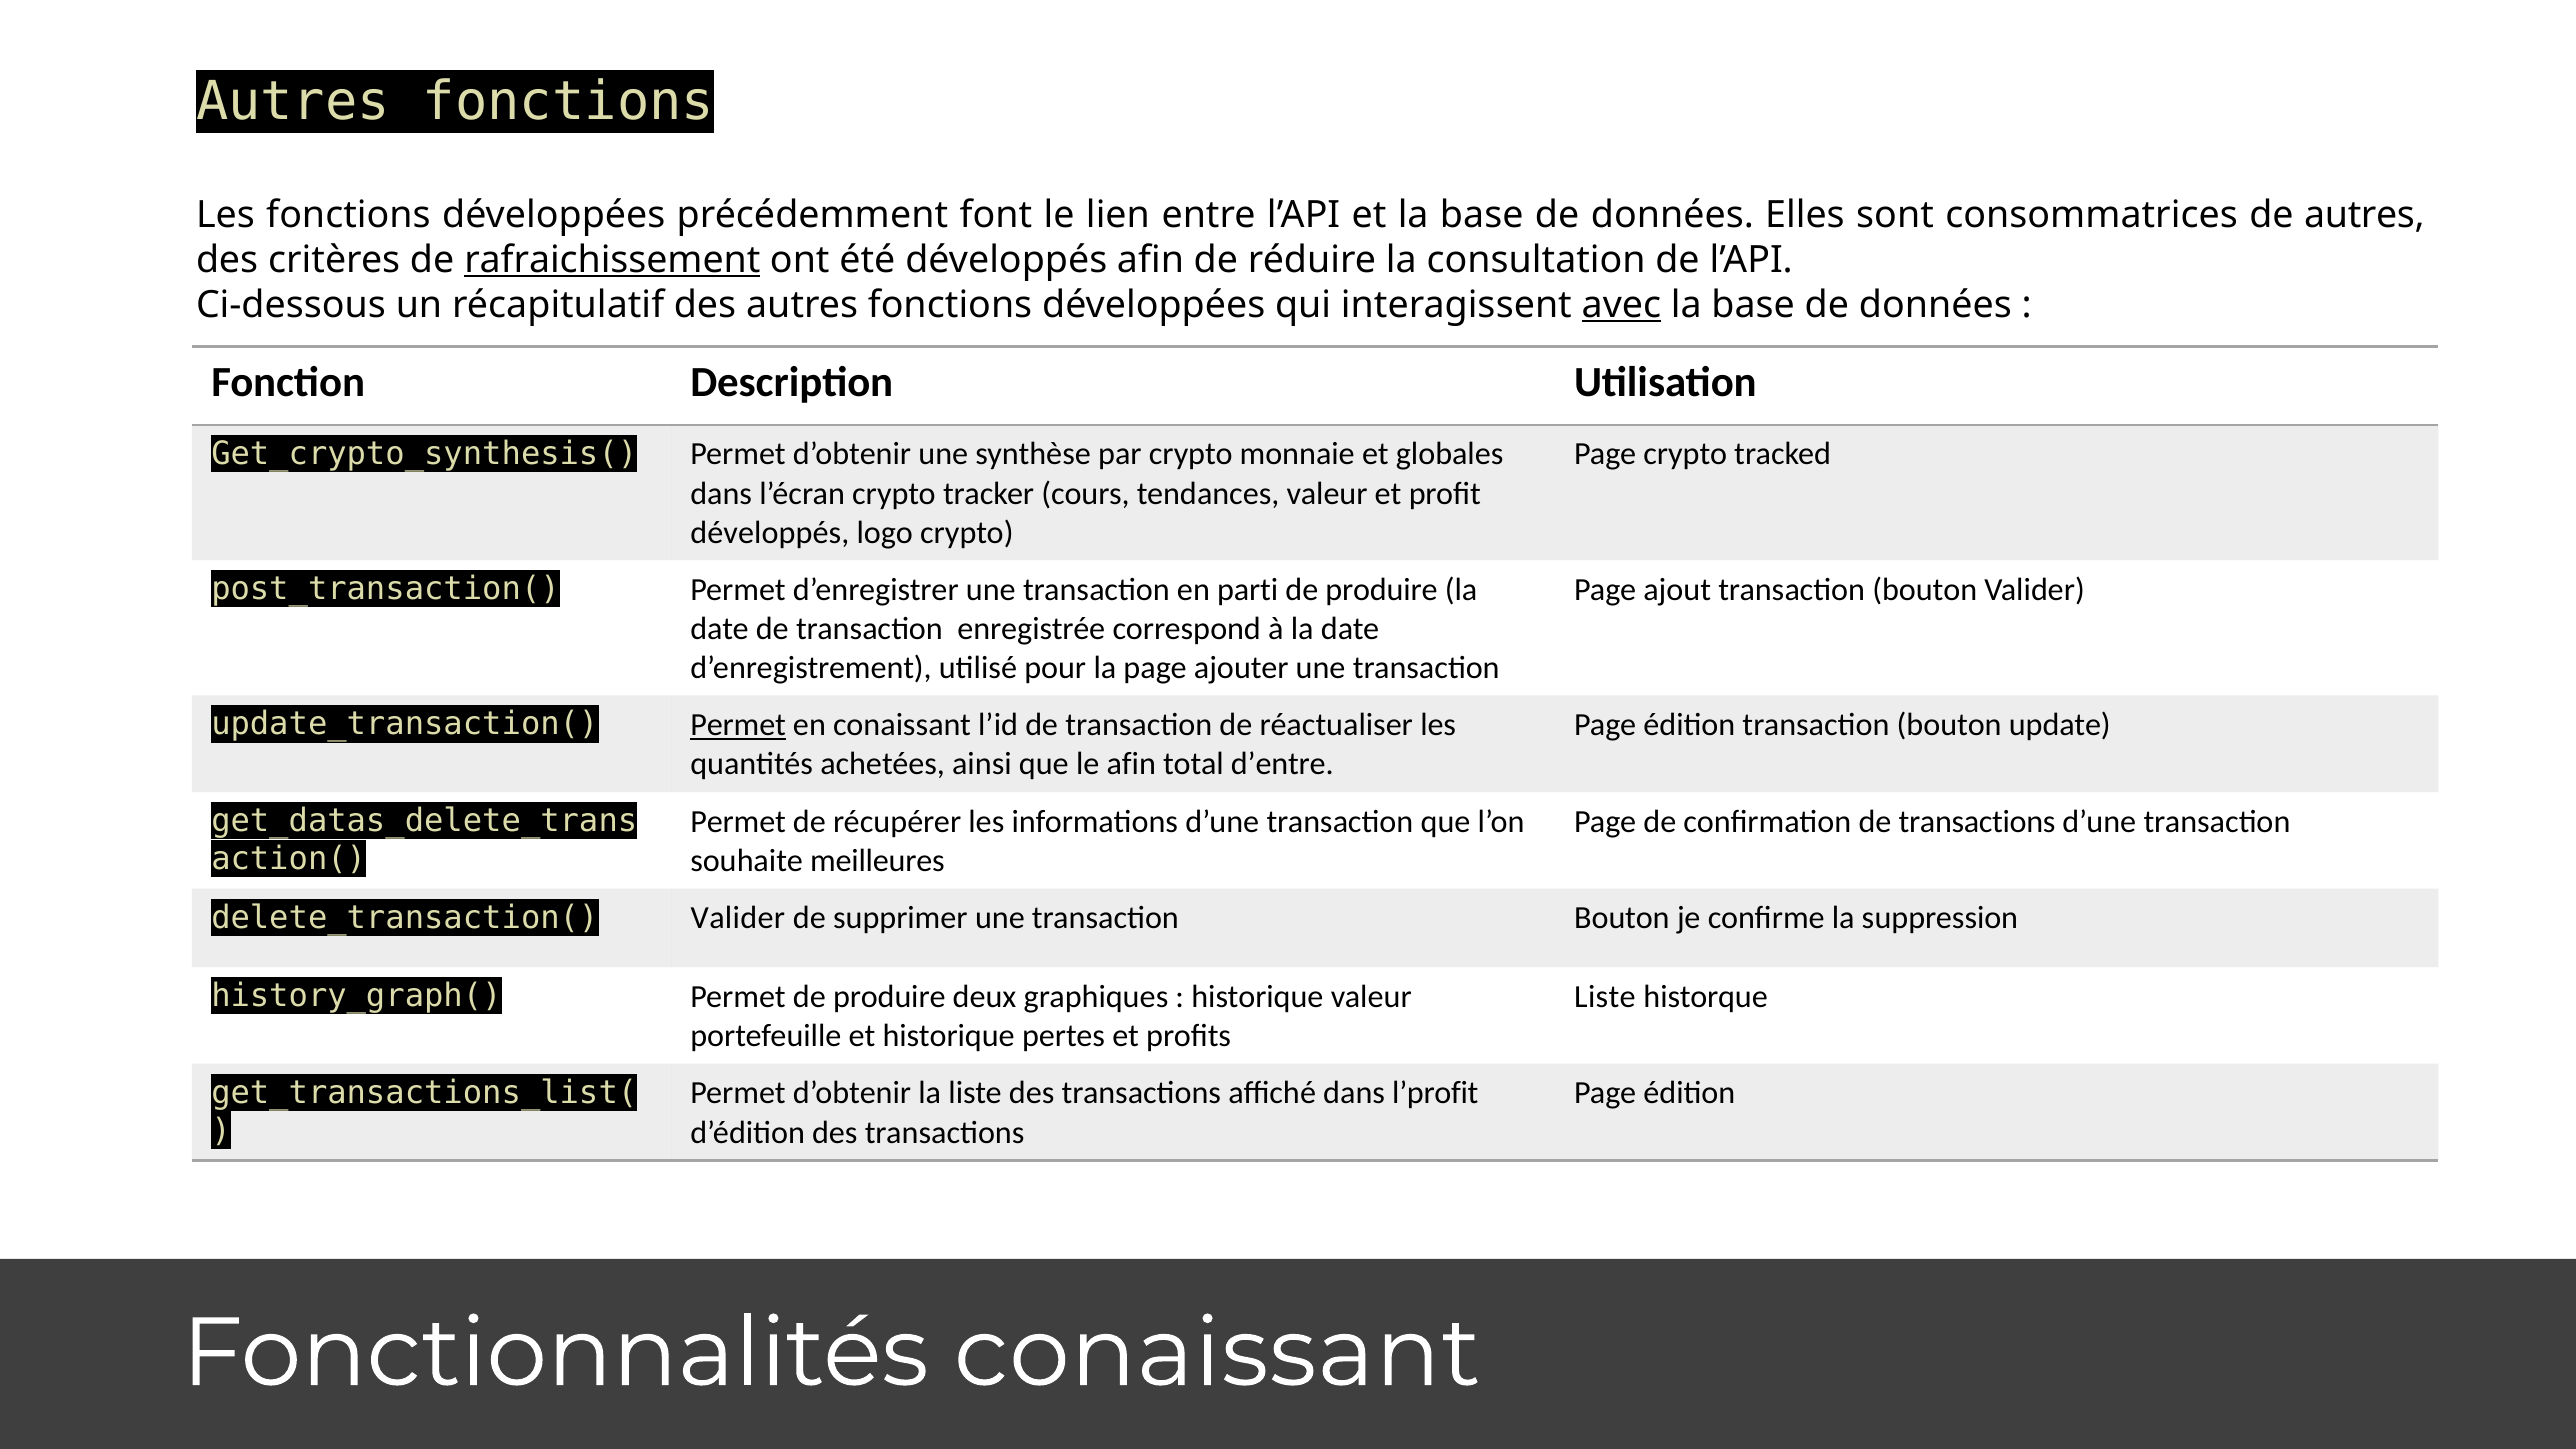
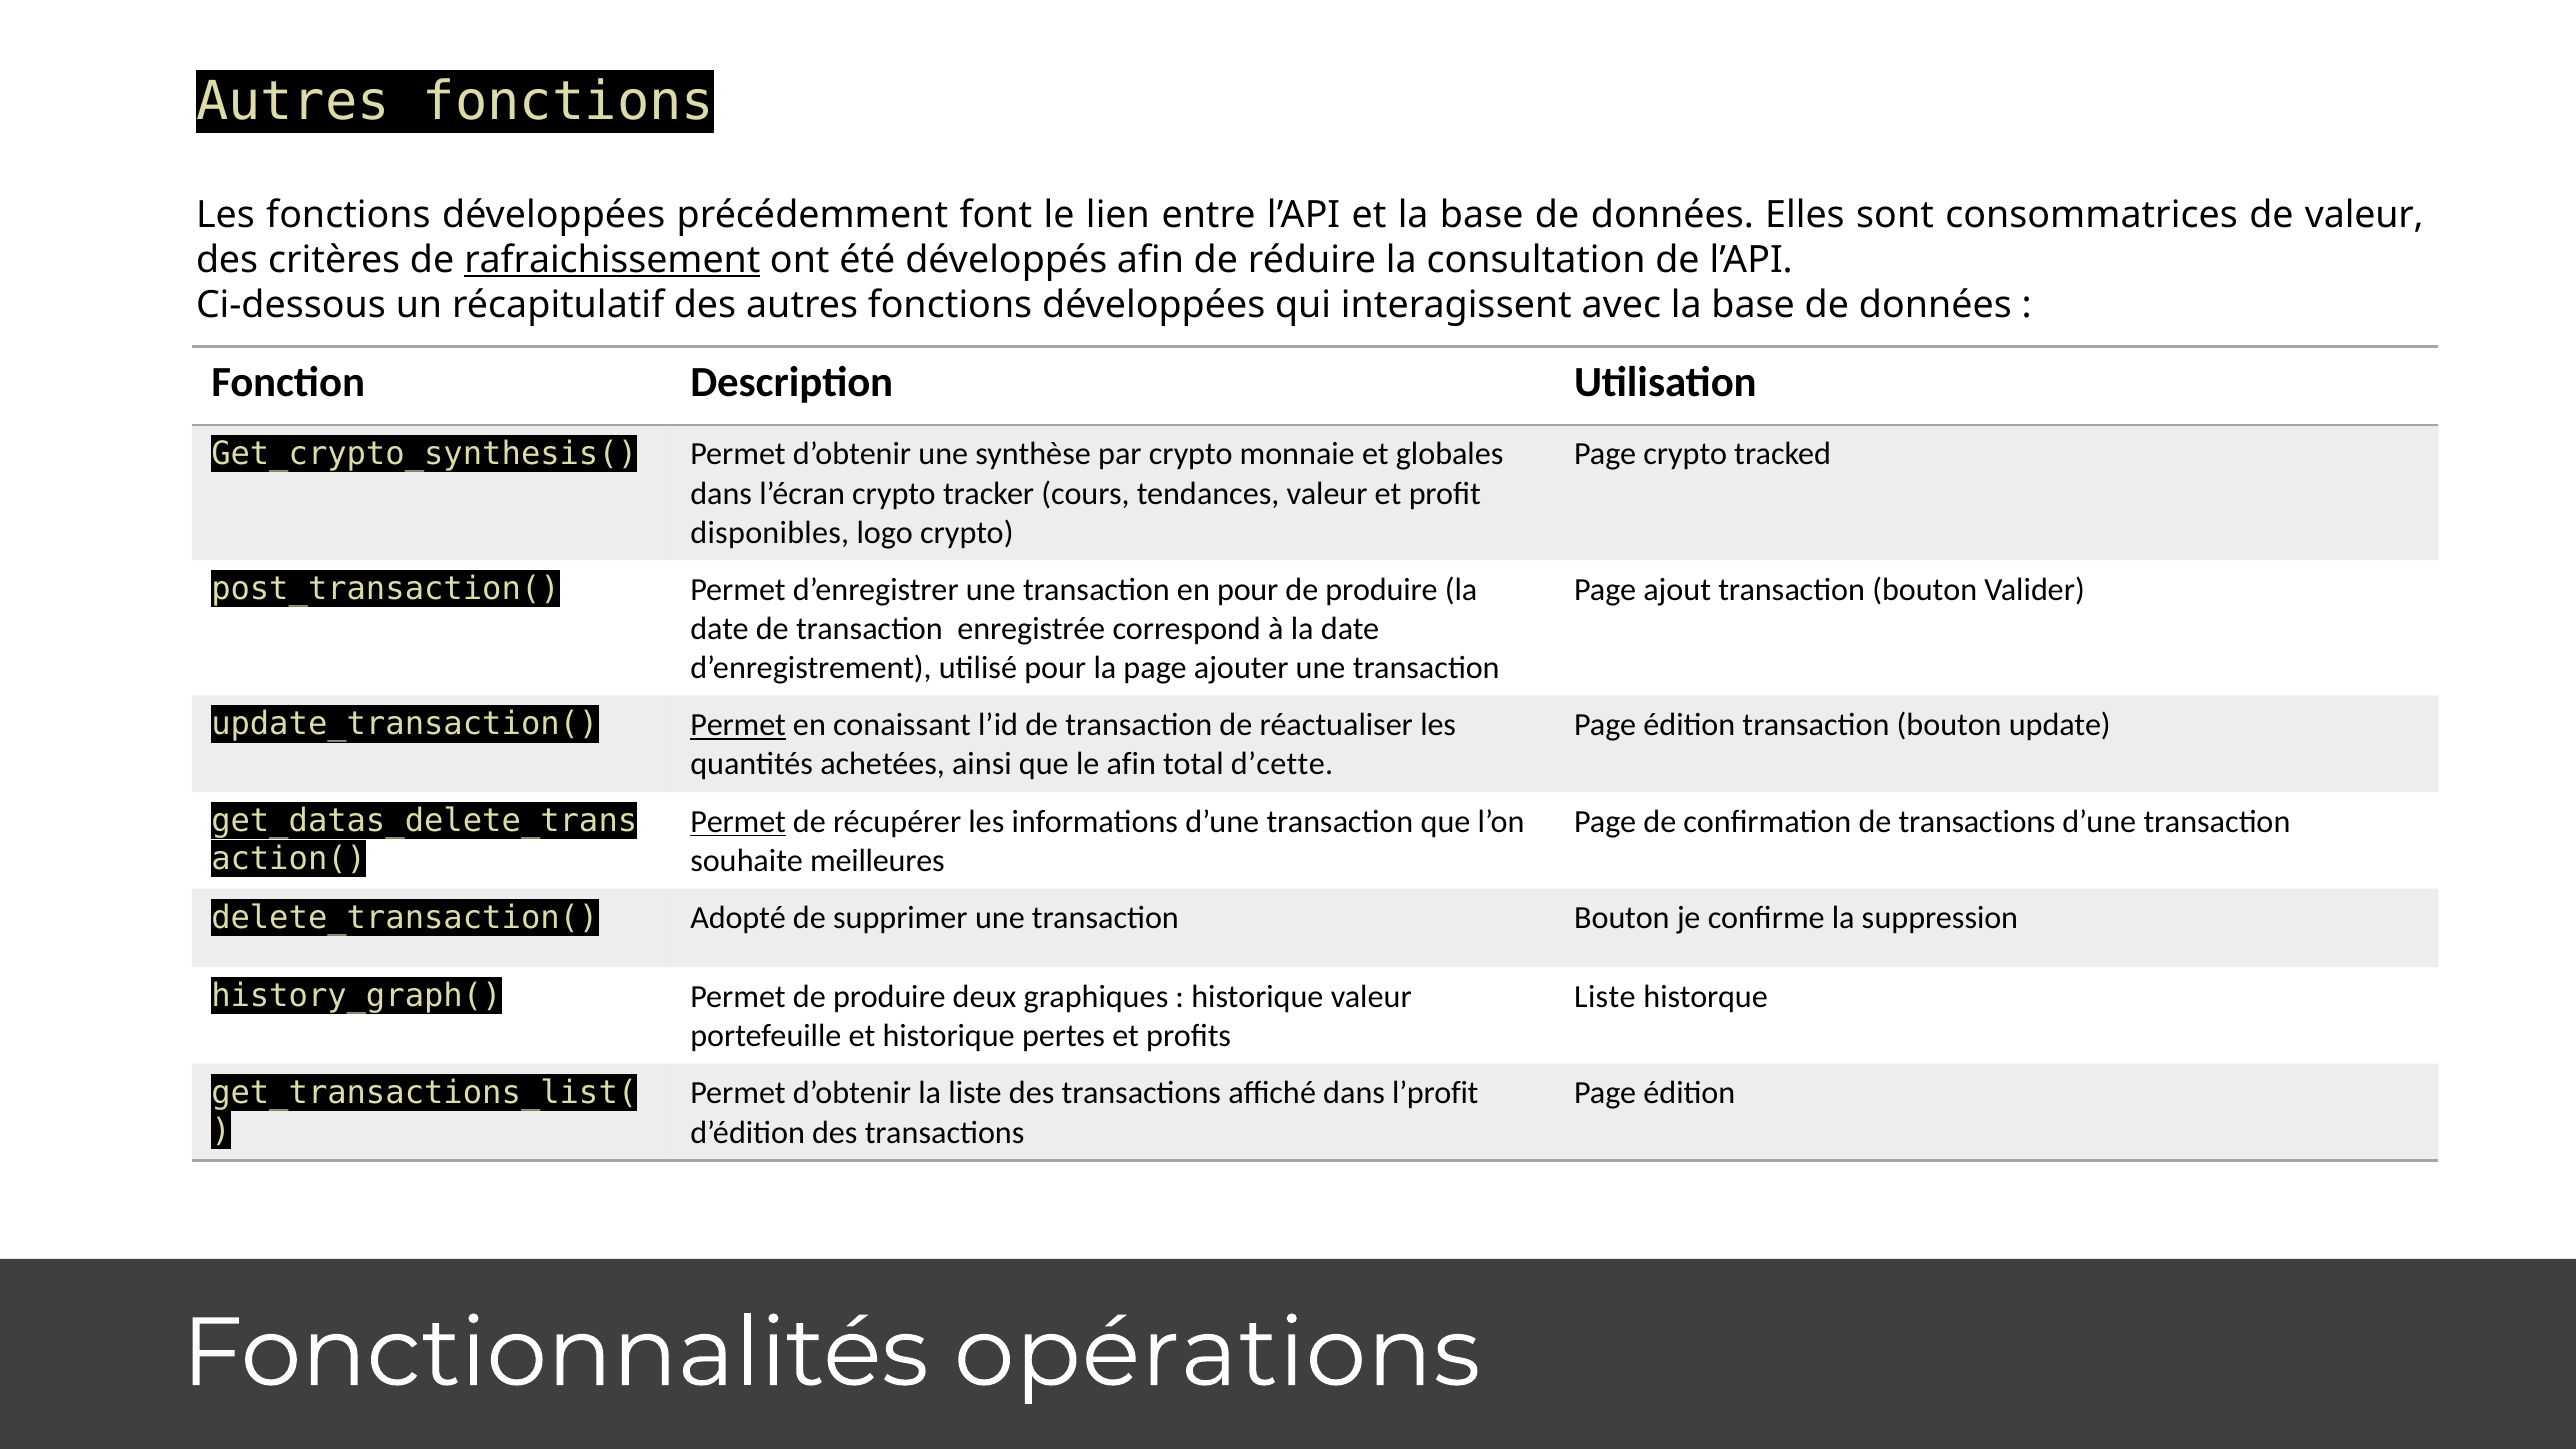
de autres: autres -> valeur (2364, 215)
avec underline: present -> none (1621, 305)
développés: développés -> disponibles (770, 533)
en parti: parti -> pour (1248, 590)
d’entre: d’entre -> d’cette (1282, 764)
Permet underline: none -> present (738, 822)
Valider: Valider -> Adopté (738, 918)
Fonctionnalités conaissant: conaissant -> opérations (1217, 1353)
